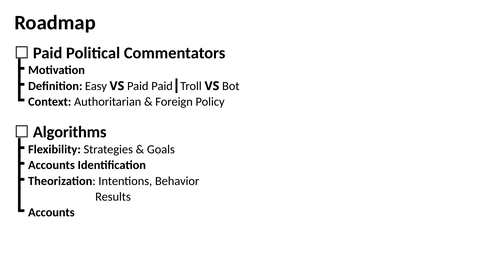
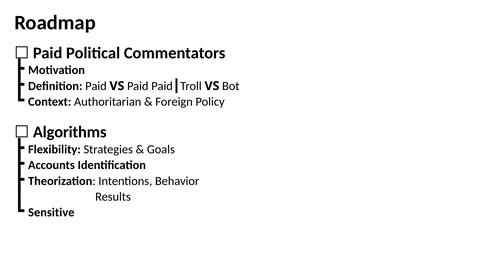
Definition Easy: Easy -> Paid (96, 86)
Accounts: Accounts -> Sensitive (51, 212)
